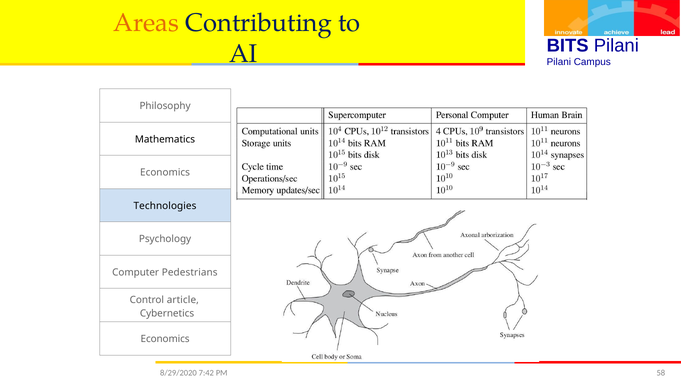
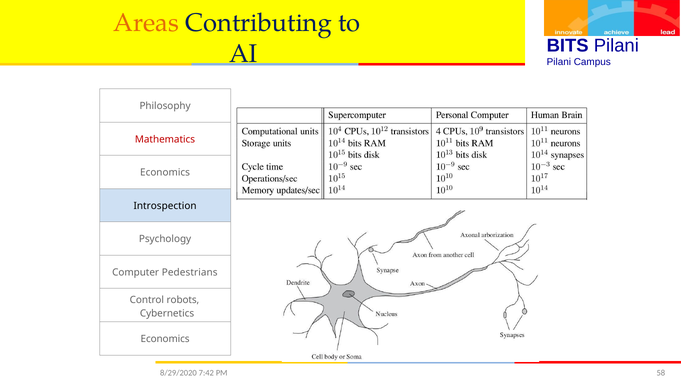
Mathematics colour: black -> red (165, 139)
Technologies: Technologies -> Introspection (165, 206)
article: article -> robots (183, 300)
